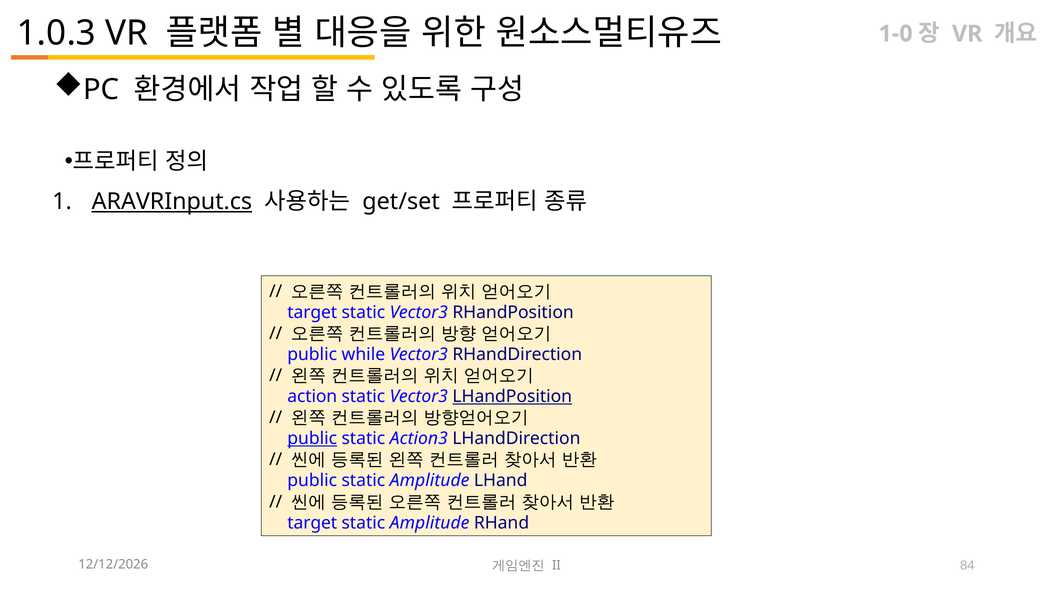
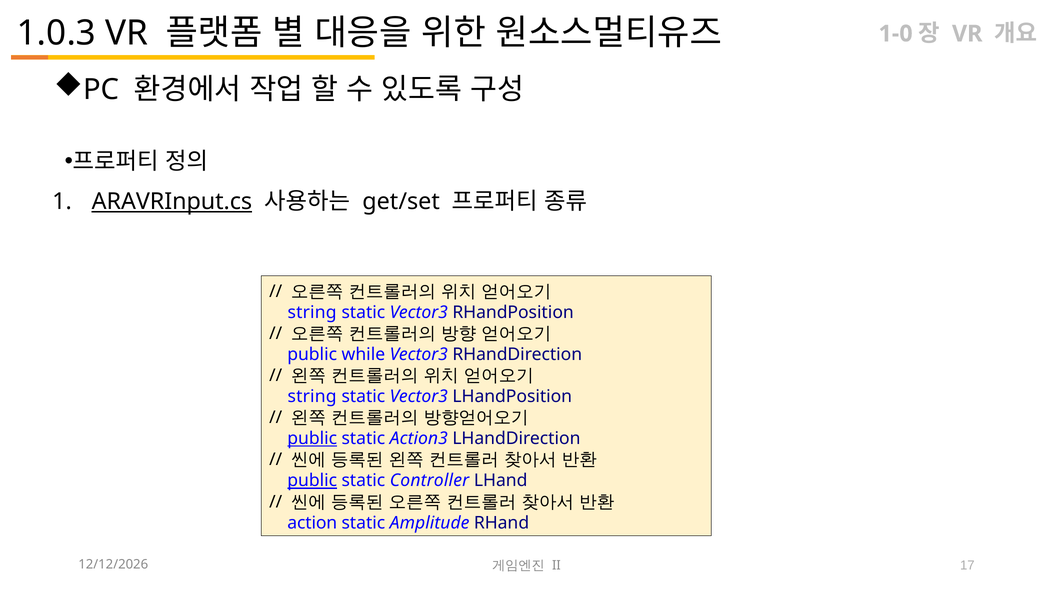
target: target -> string (312, 313)
action: action -> string (312, 397)
LHandPosition underline: present -> none (512, 397)
public underline: none -> present (312, 481)
Amplitude: Amplitude -> Controller (430, 481)
target: target -> action (312, 523)
84: 84 -> 17 (967, 566)
